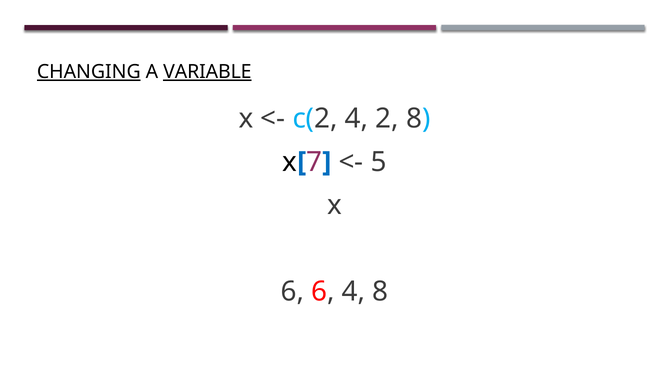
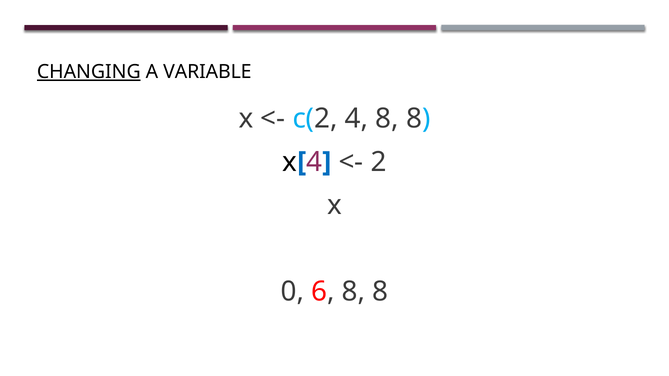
VARIABLE underline: present -> none (207, 72)
4 2: 2 -> 8 (387, 119)
7: 7 -> 4 (314, 162)
5: 5 -> 2 (379, 162)
6: 6 -> 0 (292, 292)
6 4: 4 -> 8 (353, 292)
